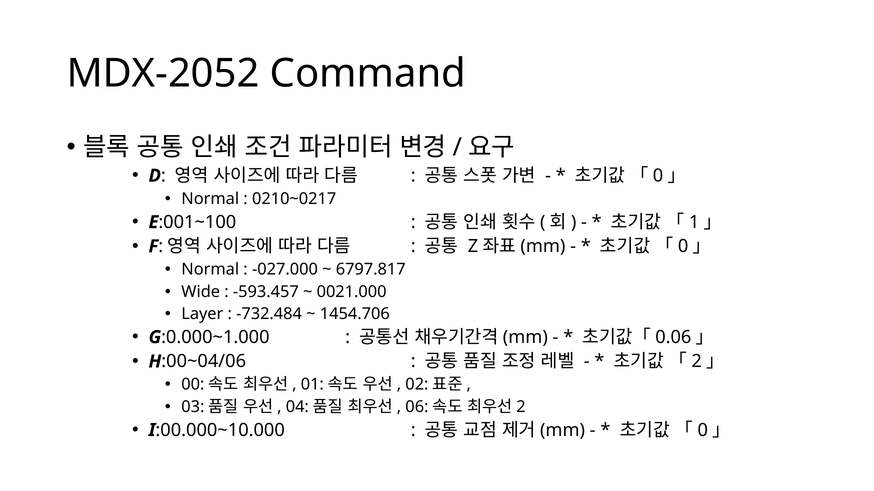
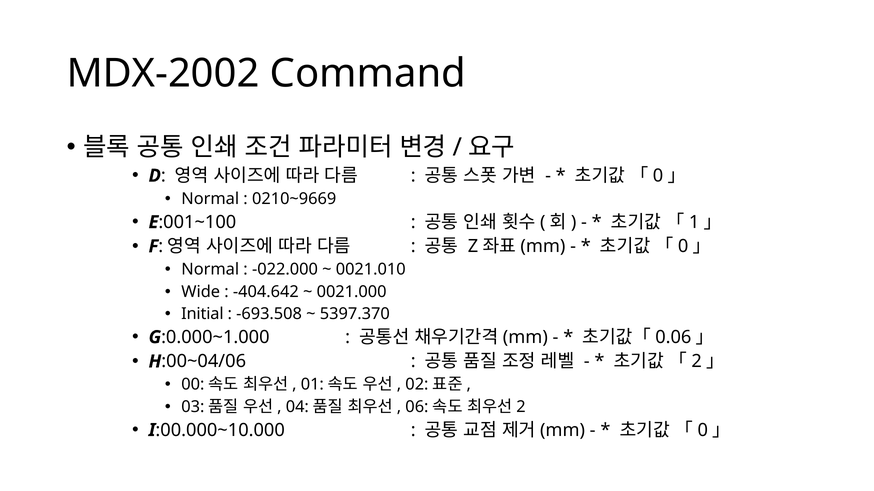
MDX-2052: MDX-2052 -> MDX-2002 (163, 73)
0210~0217: 0210~0217 -> 0210~9669 (294, 199)
-027.000: -027.000 -> -022.000 (285, 270)
6797.817: 6797.817 -> 0021.010 (371, 270)
-593.457: -593.457 -> -404.642 (266, 292)
Layer: Layer -> Initial (202, 314)
-732.484: -732.484 -> -693.508 (269, 314)
1454.706: 1454.706 -> 5397.370 (355, 314)
